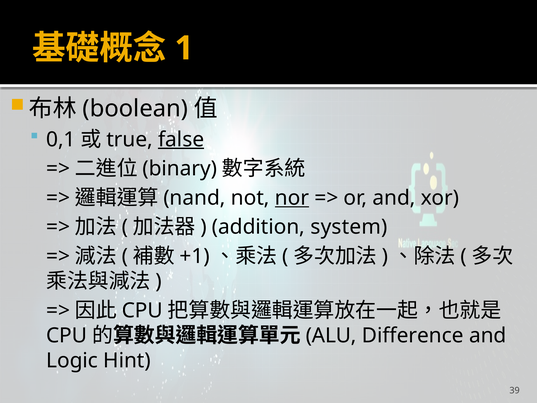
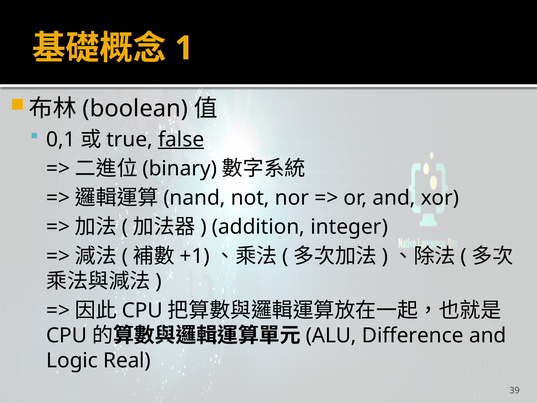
nor underline: present -> none (292, 198)
system: system -> integer (349, 227)
Hint: Hint -> Real (127, 360)
